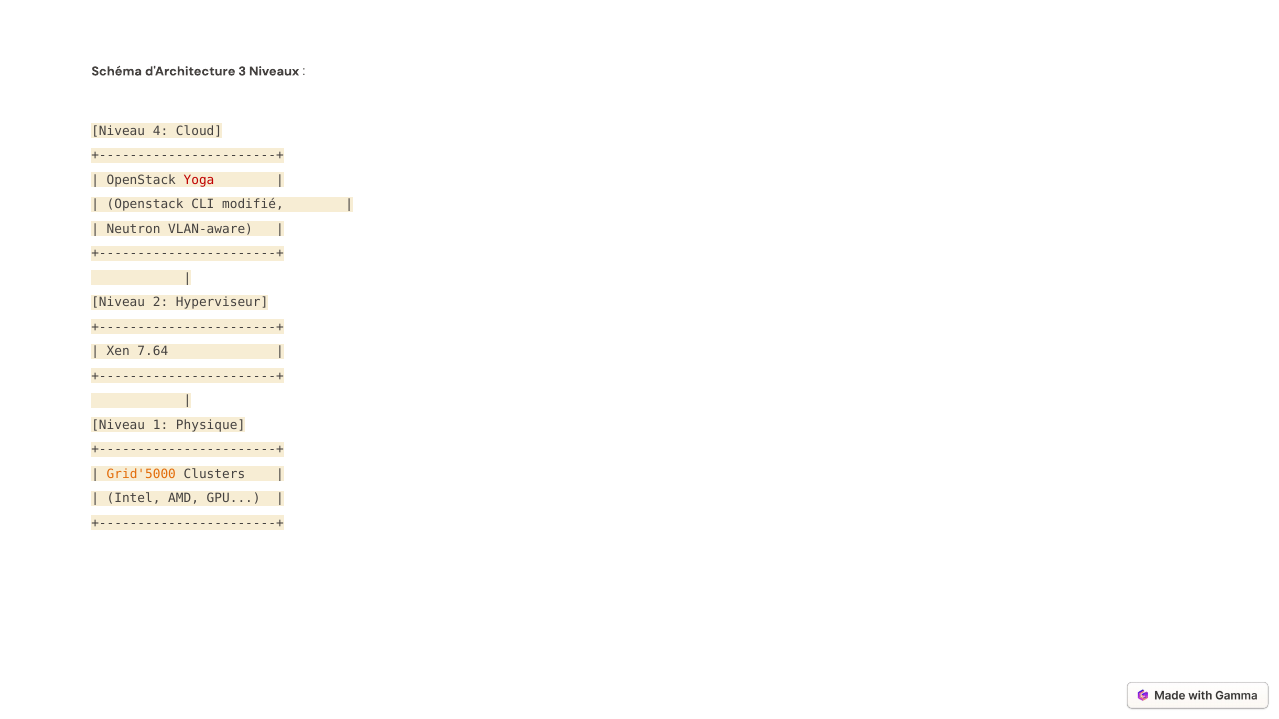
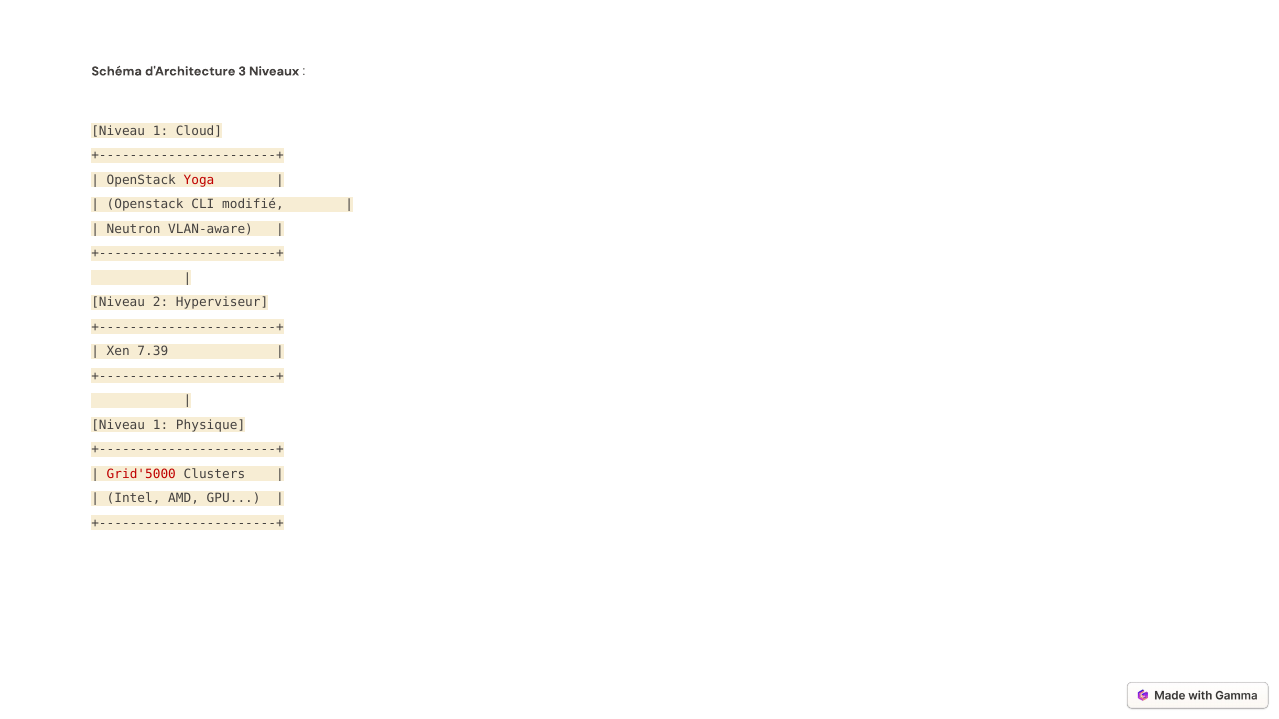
4: 4 -> 1 (161, 131)
7.64: 7.64 -> 7.39 (153, 352)
Grid'5000 colour: orange -> red (141, 474)
